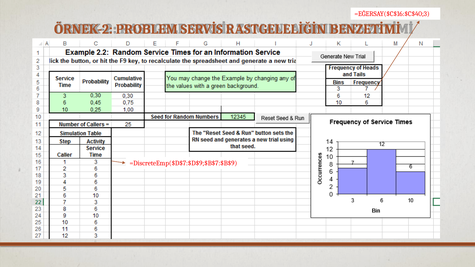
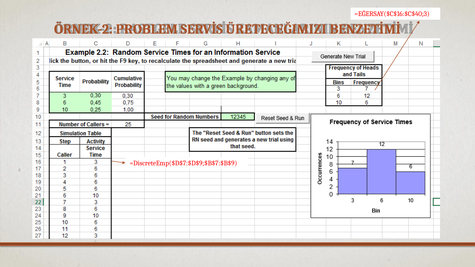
RASTGELELİĞİN: RASTGELELİĞİN -> ÜRETECEĞIMIZI (276, 29)
